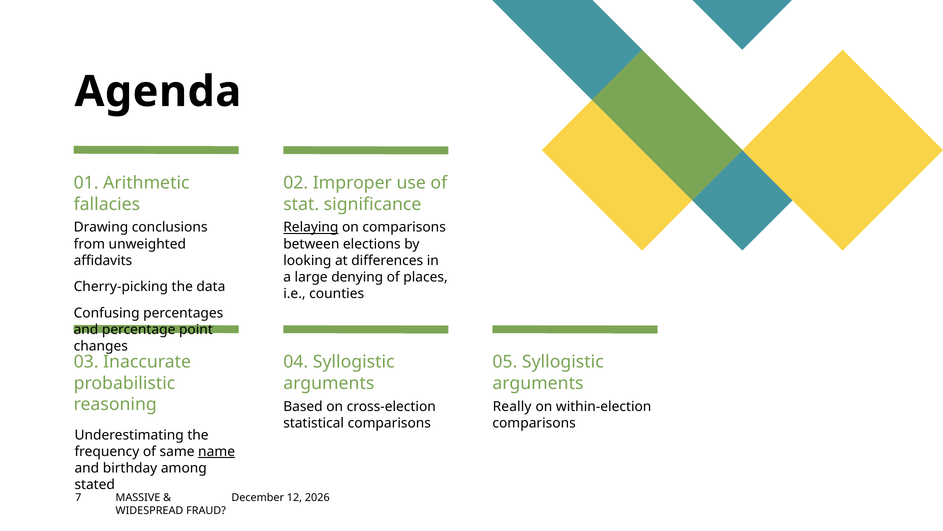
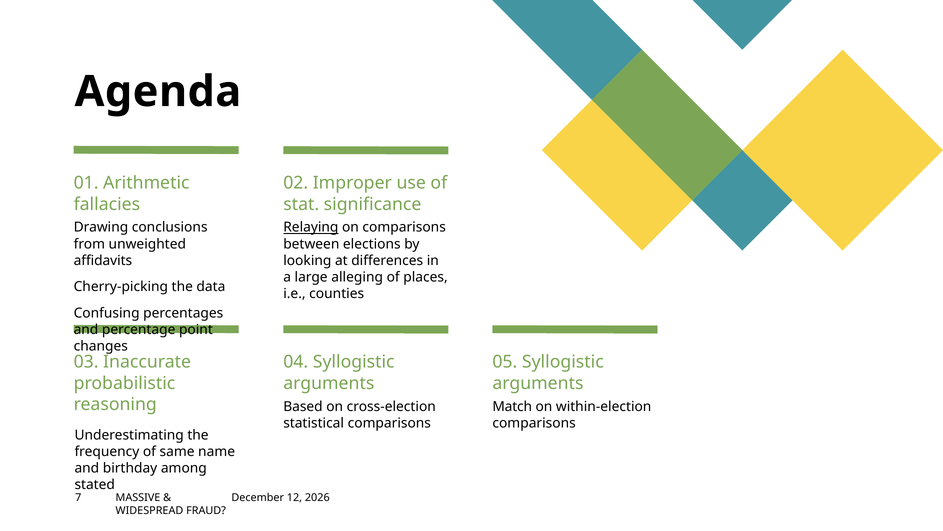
denying: denying -> alleging (357, 277)
Really: Really -> Match (512, 406)
name underline: present -> none (217, 451)
